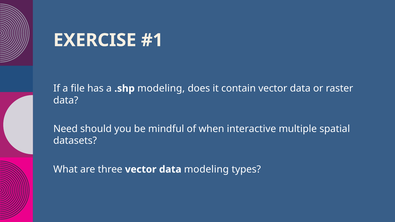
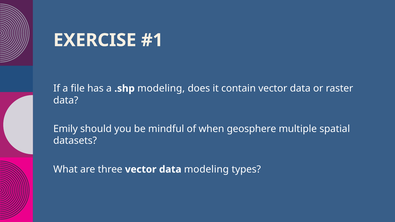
Need: Need -> Emily (65, 129)
interactive: interactive -> geosphere (251, 129)
